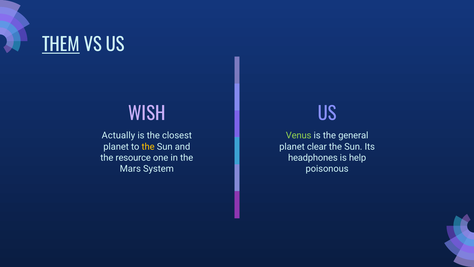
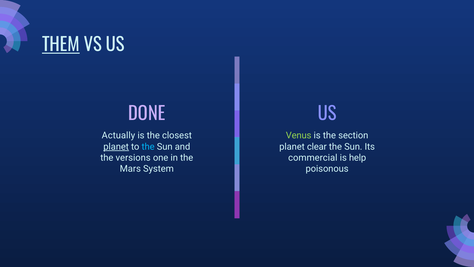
WISH: WISH -> DONE (147, 114)
general: general -> section (353, 135)
planet underline: none -> present (116, 146)
the colour: yellow -> light blue (148, 146)
resource: resource -> versions (133, 158)
headphones: headphones -> commercial (313, 158)
